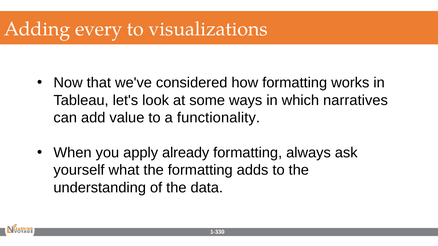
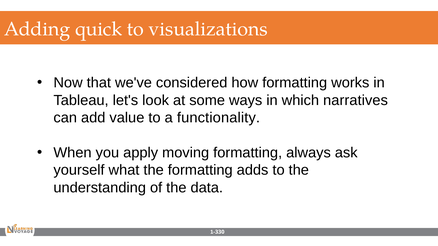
every: every -> quick (99, 29)
already: already -> moving (186, 153)
